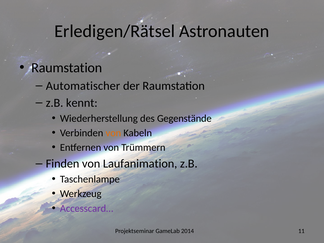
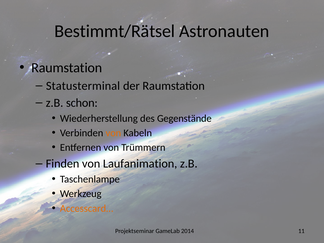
Erledigen/Rätsel: Erledigen/Rätsel -> Bestimmt/Rätsel (115, 31)
Automatischer: Automatischer -> Statusterminal (83, 86)
kennt: kennt -> schon (82, 103)
Accesscard… colour: purple -> orange (87, 208)
